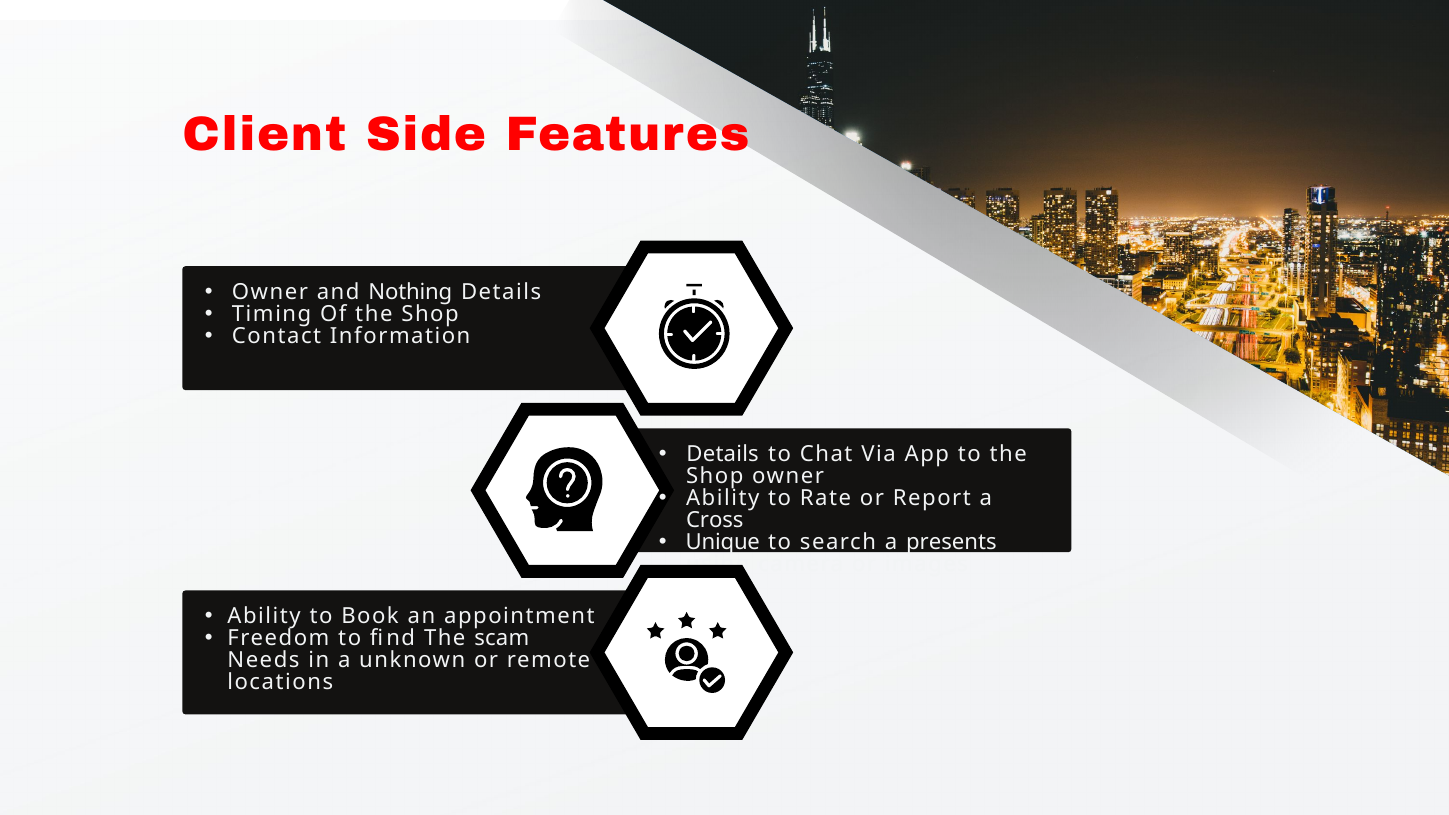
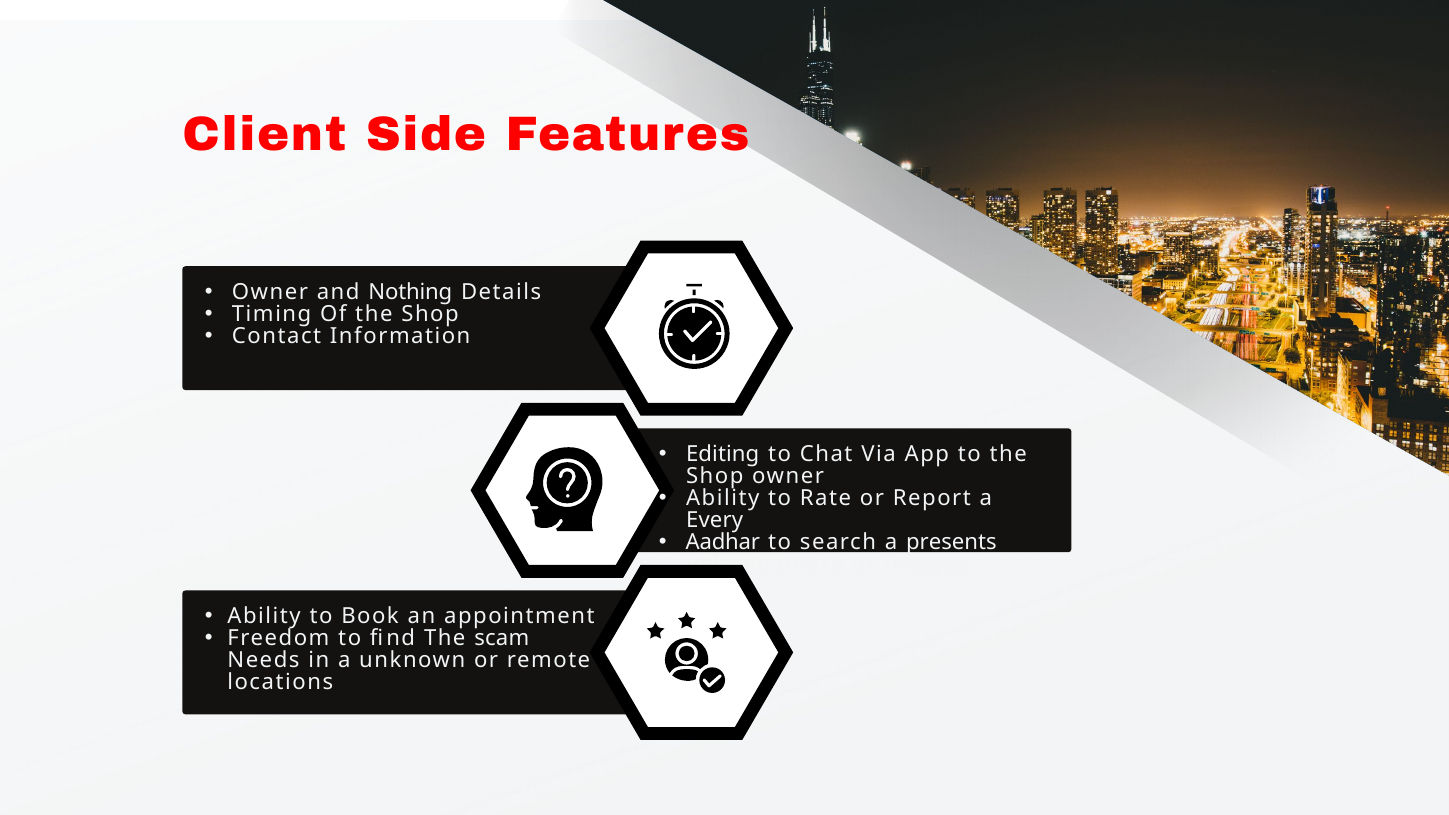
Details: Details -> Editing (723, 454)
Cross: Cross -> Every (715, 520)
Unique: Unique -> Aadhar (723, 543)
